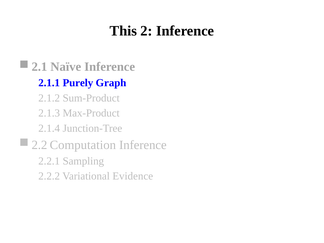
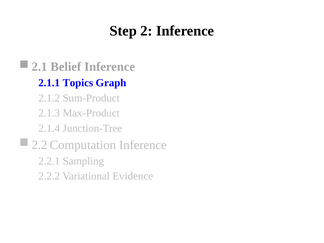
This: This -> Step (123, 31)
Naïve: Naïve -> Belief (66, 67)
Purely: Purely -> Topics (78, 83)
